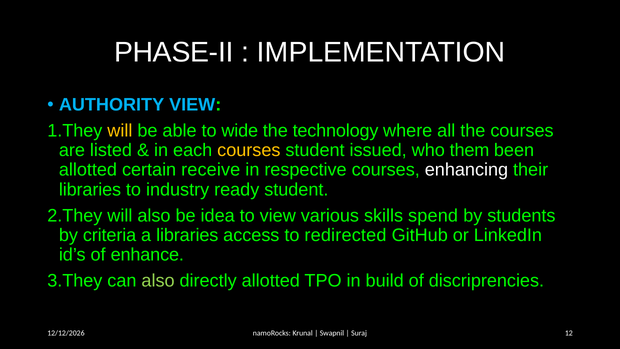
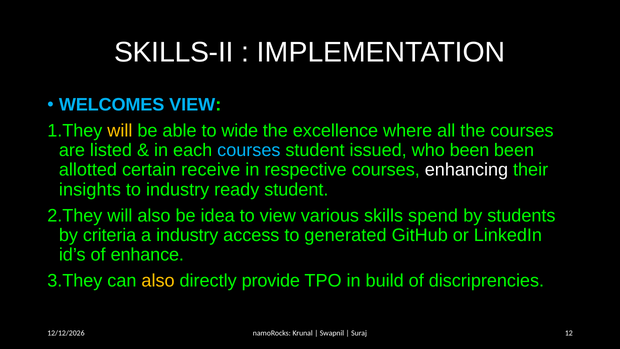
PHASE-II: PHASE-II -> SKILLS-II (174, 52)
AUTHORITY: AUTHORITY -> WELCOMES (112, 105)
technology: technology -> excellence (335, 131)
courses colour: yellow -> light blue (249, 150)
who them: them -> been (470, 150)
libraries: libraries -> insights (90, 189)
a libraries: libraries -> industry (187, 235)
redirected: redirected -> generated (345, 235)
also colour: light green -> yellow (158, 280)
directly allotted: allotted -> provide (271, 280)
